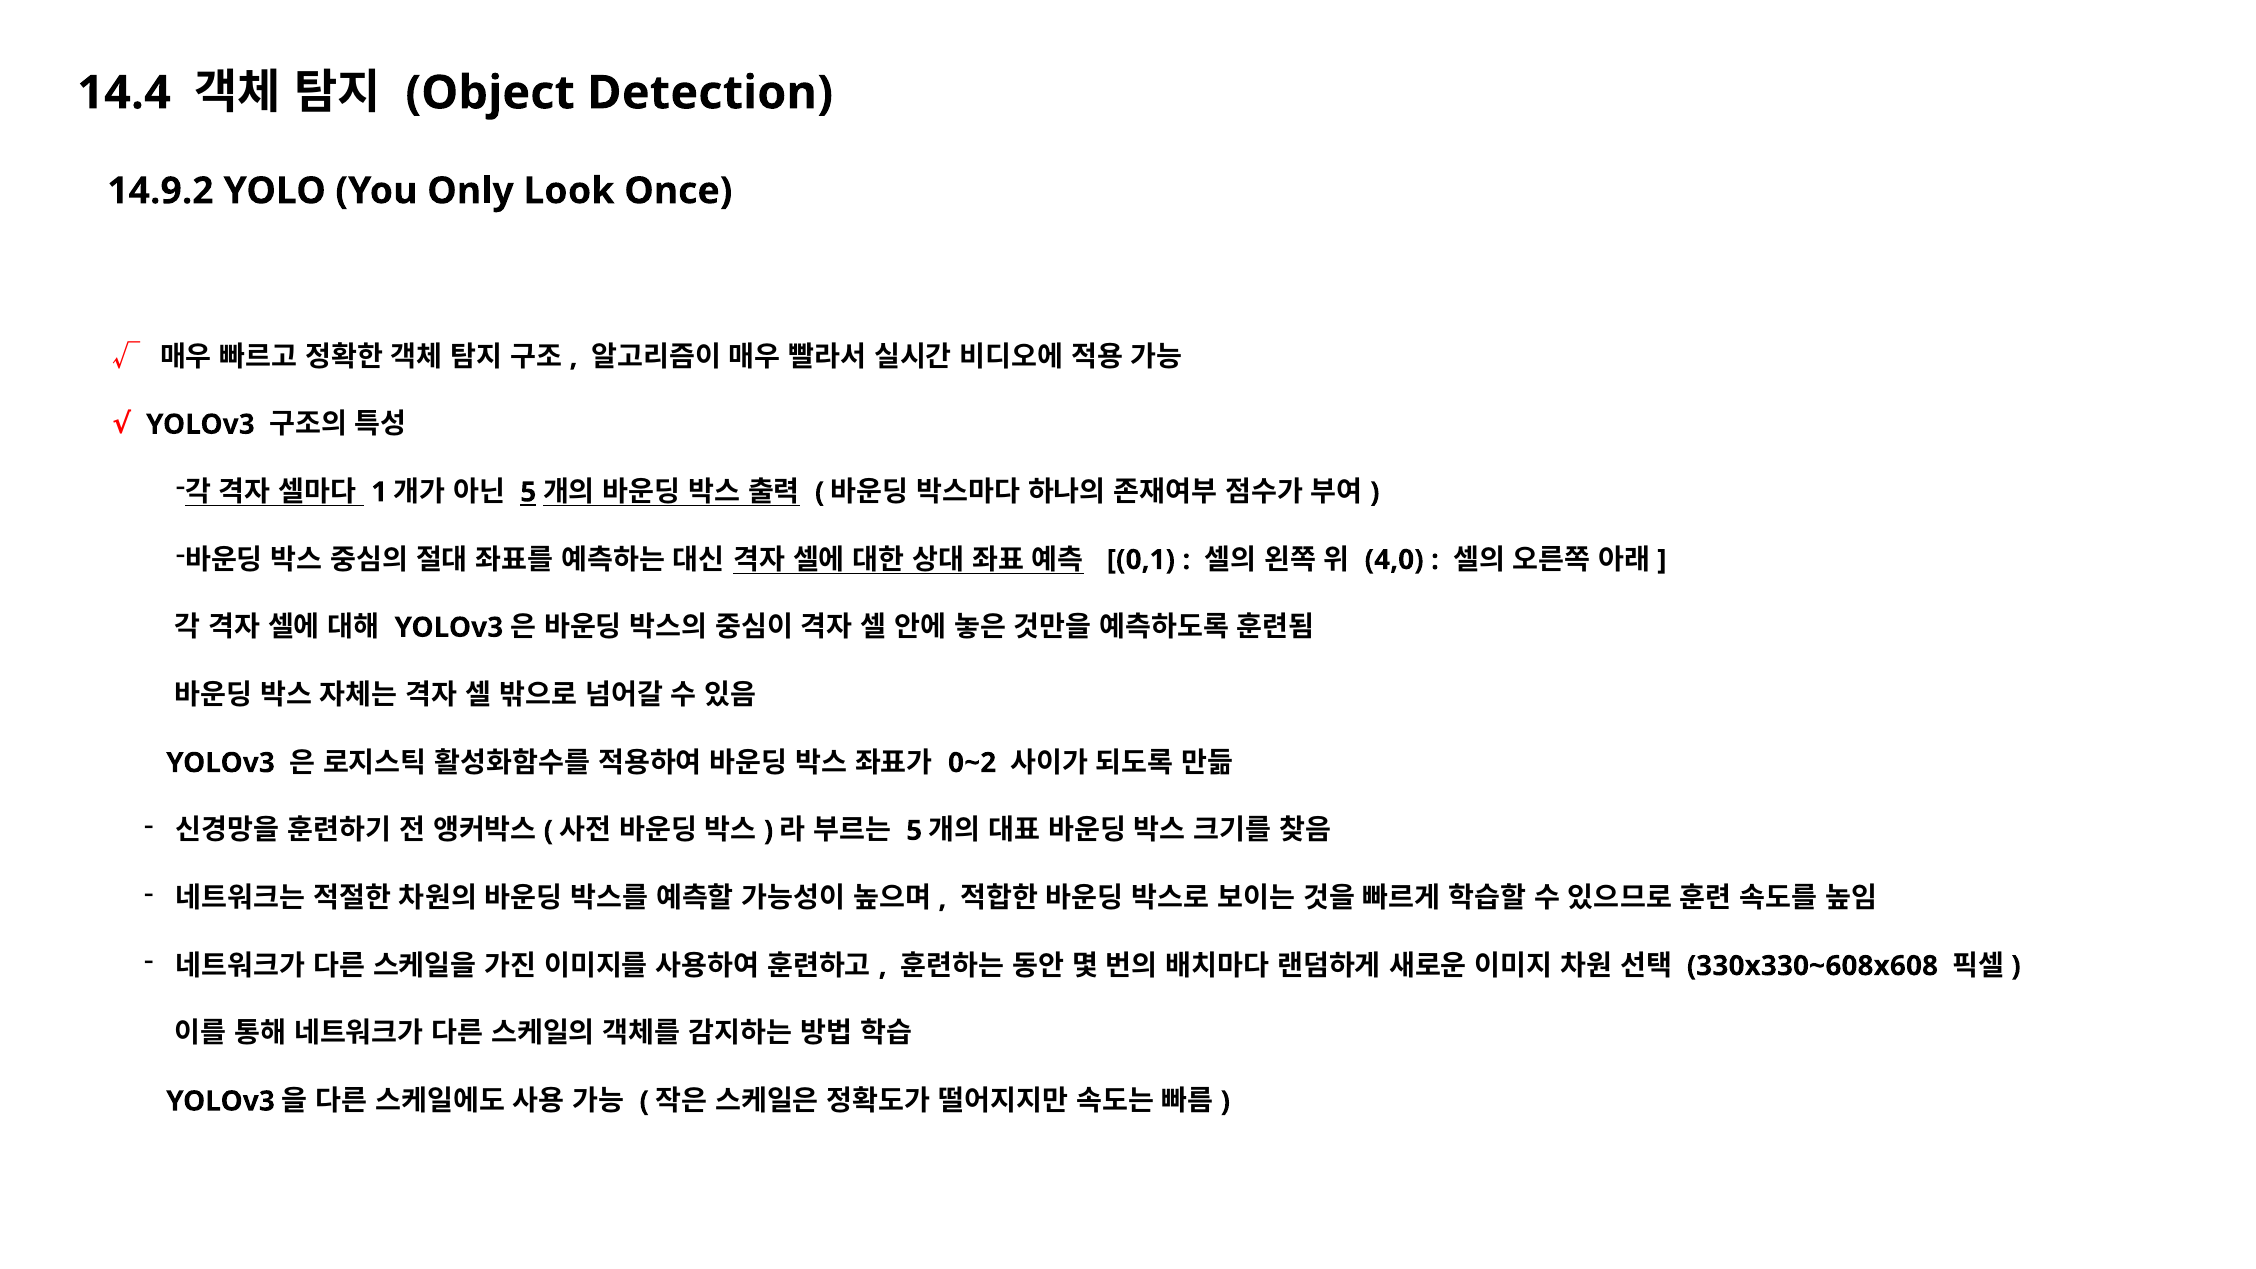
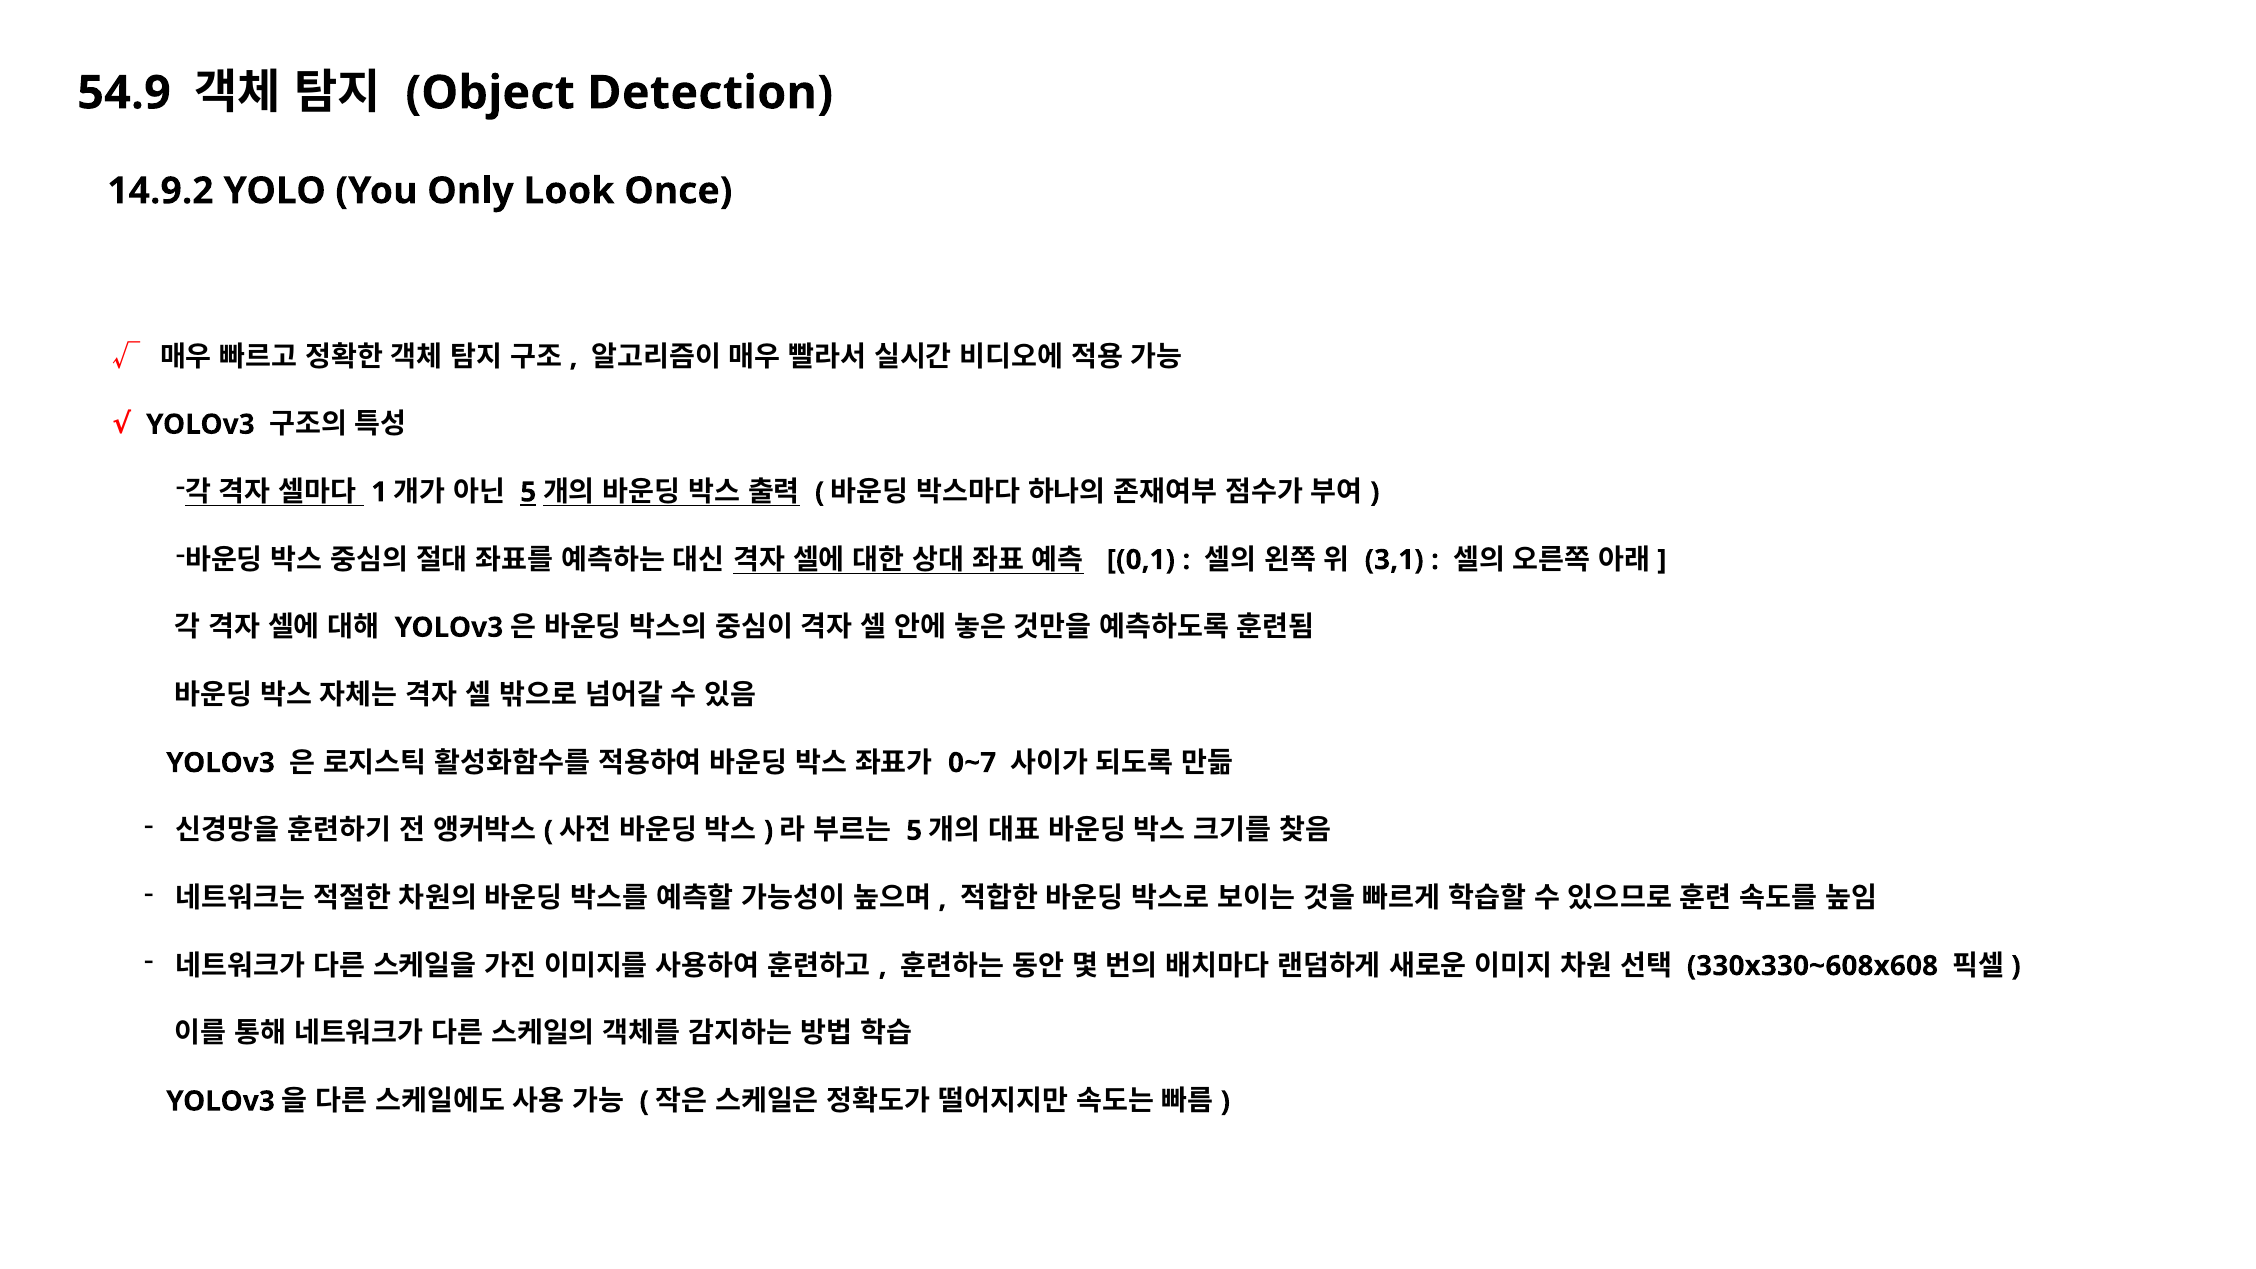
14.4: 14.4 -> 54.9 (124, 93)
4,0: 4,0 -> 3,1 (1394, 560)
0~2: 0~2 -> 0~7 (972, 763)
